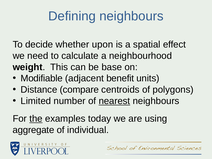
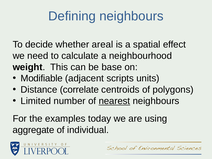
upon: upon -> areal (102, 44)
benefit: benefit -> scripts (120, 78)
compare: compare -> correlate (79, 90)
the underline: present -> none (36, 119)
